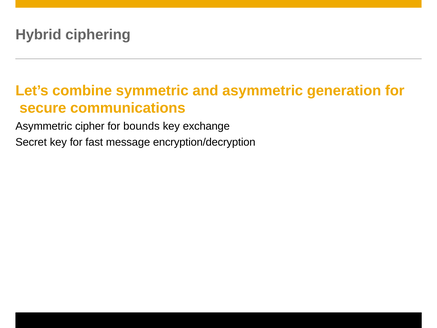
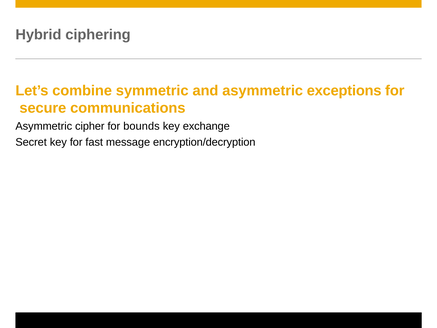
generation: generation -> exceptions (344, 91)
